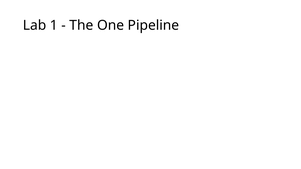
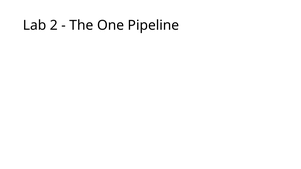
1: 1 -> 2 (54, 25)
